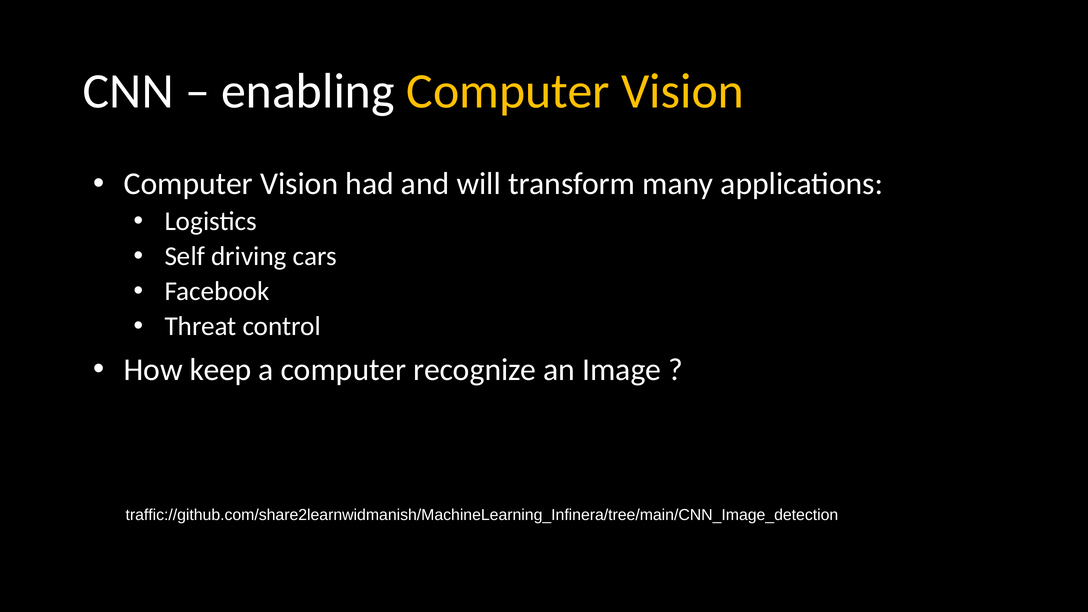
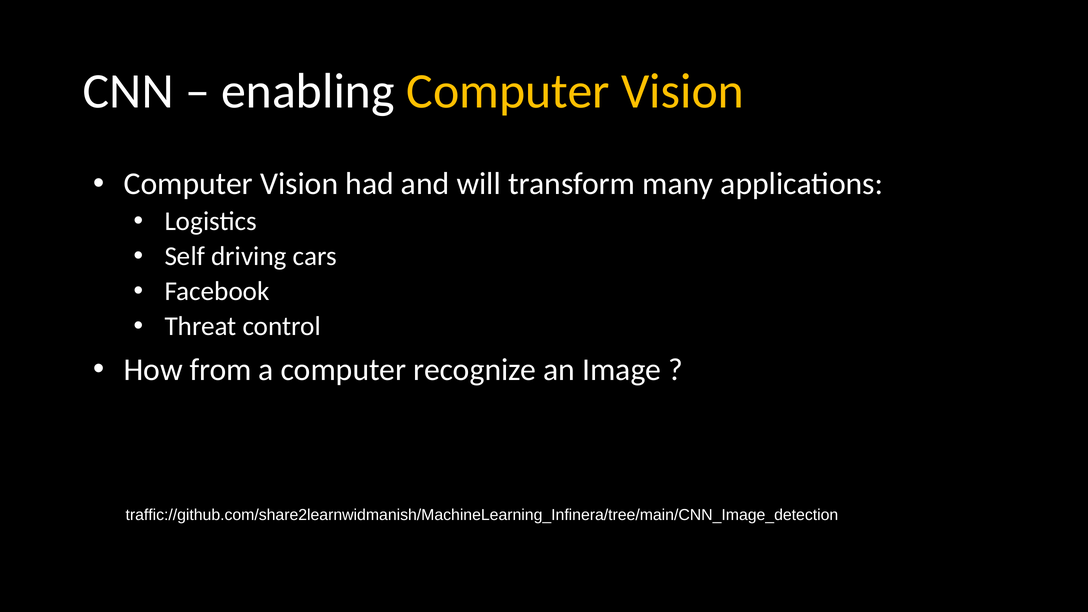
keep: keep -> from (221, 370)
